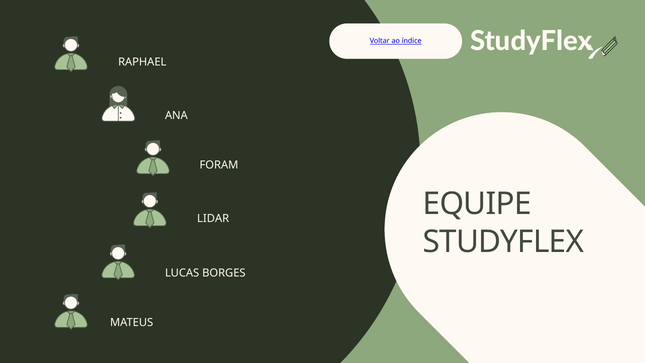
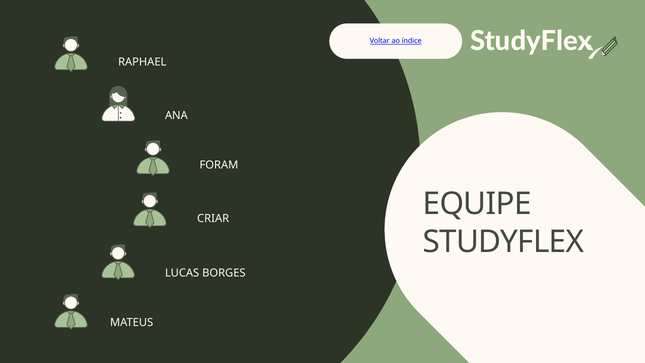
LIDAR: LIDAR -> CRIAR (213, 218)
